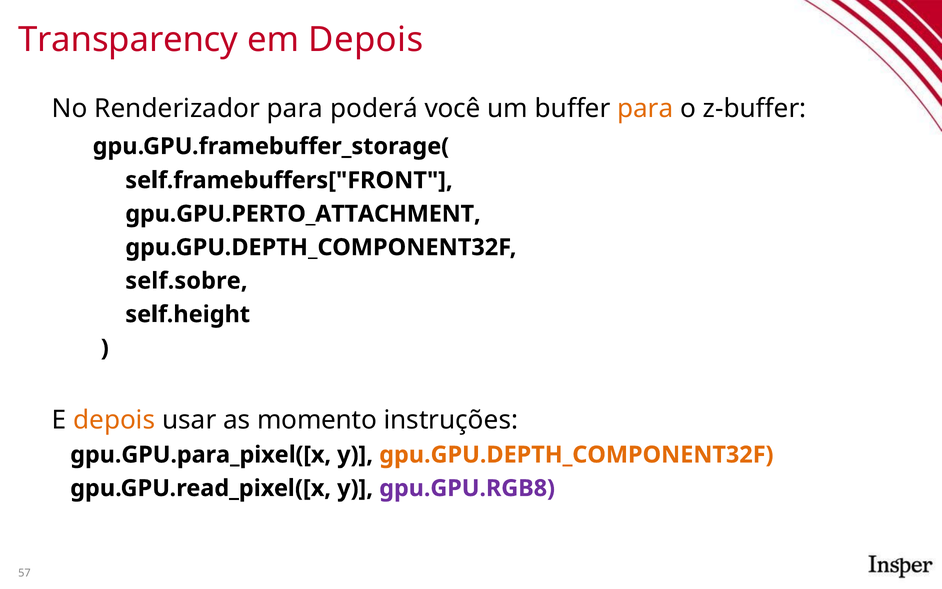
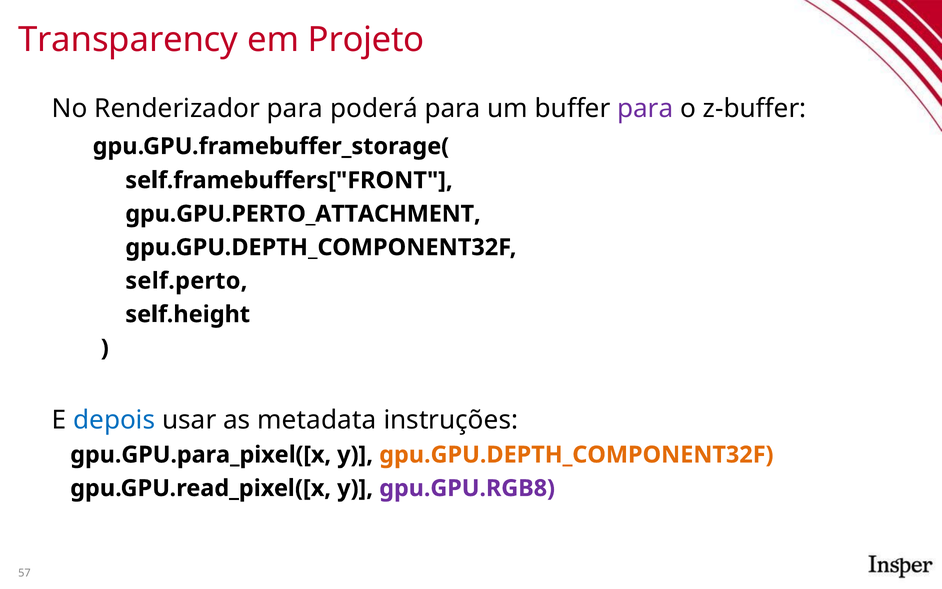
em Depois: Depois -> Projeto (366, 40)
poderá você: você -> para (453, 109)
para colour: orange -> purple (645, 109)
self.sobre: self.sobre -> self.perto (186, 281)
depois colour: orange -> blue (114, 420)
momento: momento -> metadata (317, 420)
